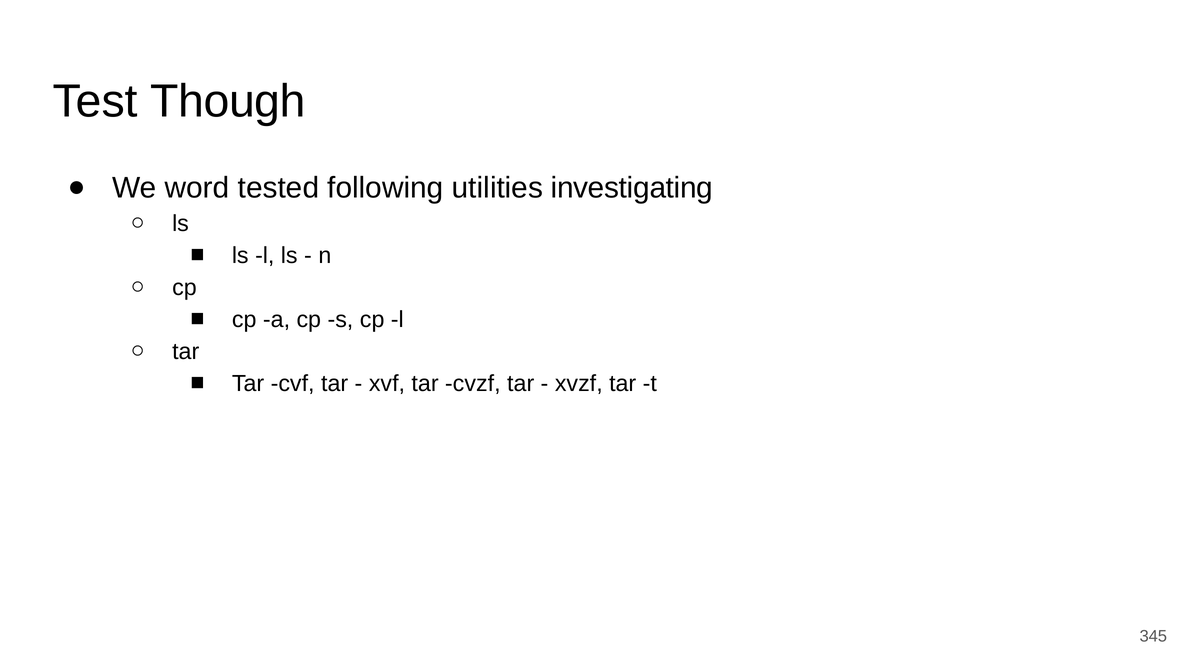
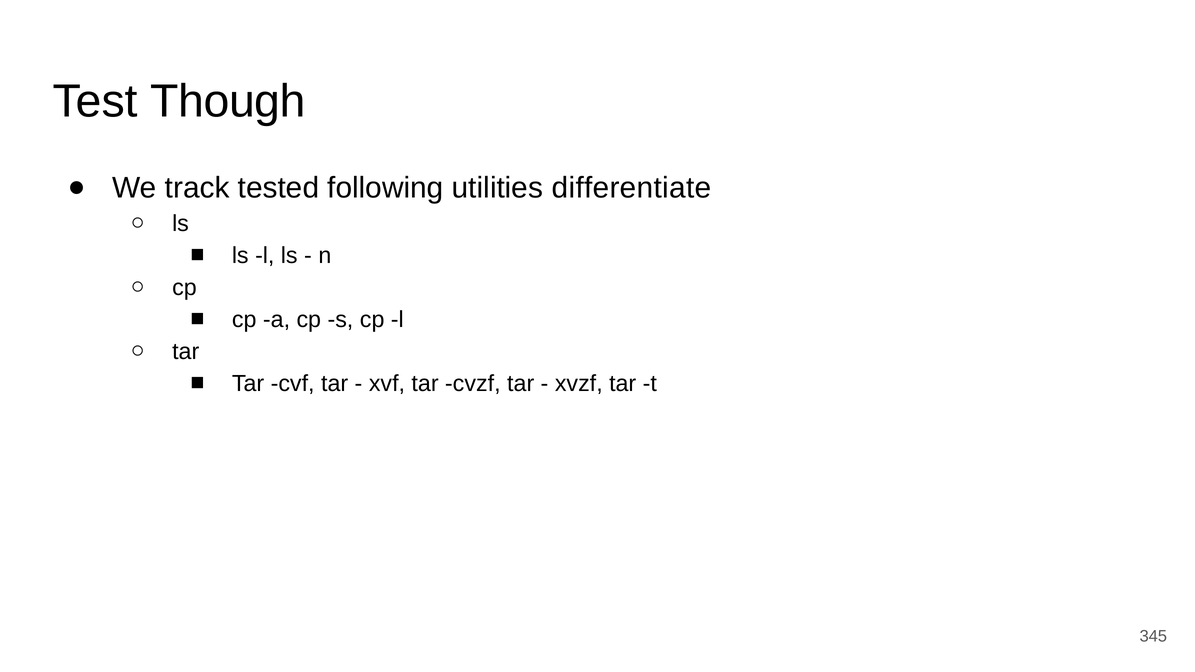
word: word -> track (197, 188)
investigating: investigating -> differentiate (632, 188)
